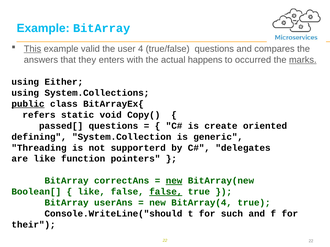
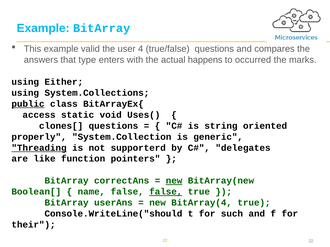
This underline: present -> none (33, 49)
they: they -> type (87, 60)
marks underline: present -> none (303, 60)
refers: refers -> access (39, 115)
Copy(: Copy( -> Uses( (144, 115)
passed[: passed[ -> clones[ (61, 126)
create: create -> string (221, 126)
defining: defining -> properly (39, 137)
Threading underline: none -> present (39, 148)
like: like -> name (91, 192)
